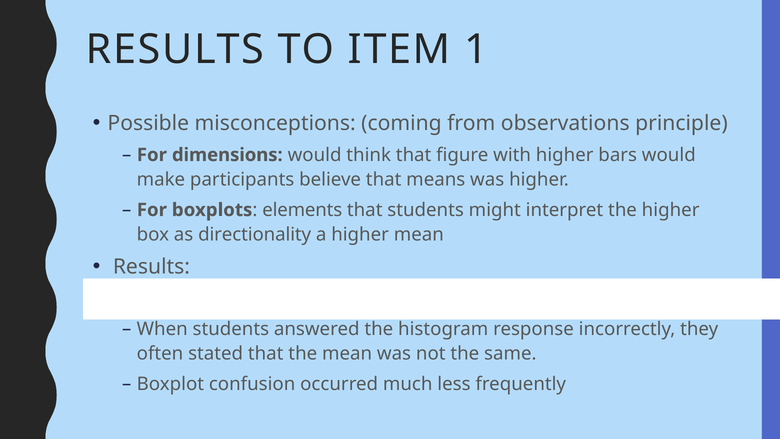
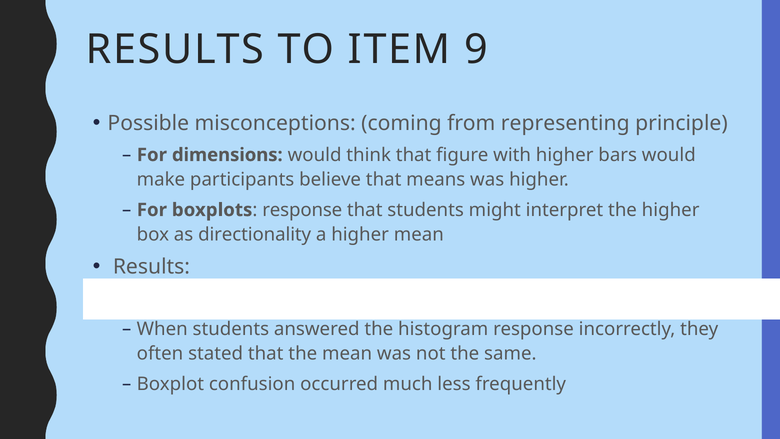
1: 1 -> 9 (476, 50)
observations: observations -> representing (565, 123)
elements: elements -> response (302, 210)
